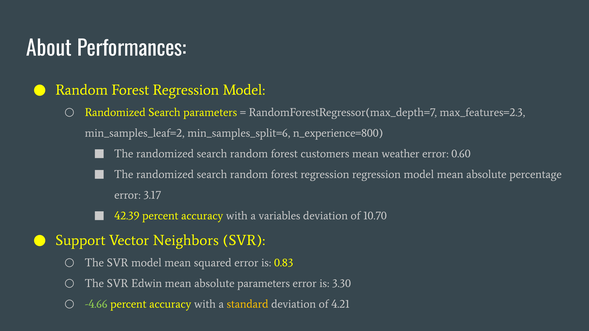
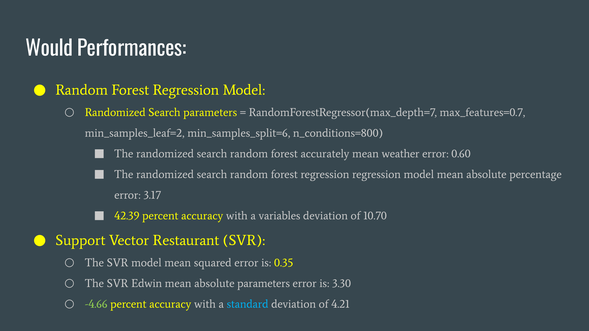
About: About -> Would (49, 49)
max_features=2.3: max_features=2.3 -> max_features=0.7 (482, 113)
n_experience=800: n_experience=800 -> n_conditions=800 (338, 133)
customers: customers -> accurately (325, 154)
Neighbors: Neighbors -> Restaurant (186, 241)
0.83: 0.83 -> 0.35 (284, 263)
standard colour: yellow -> light blue (248, 304)
